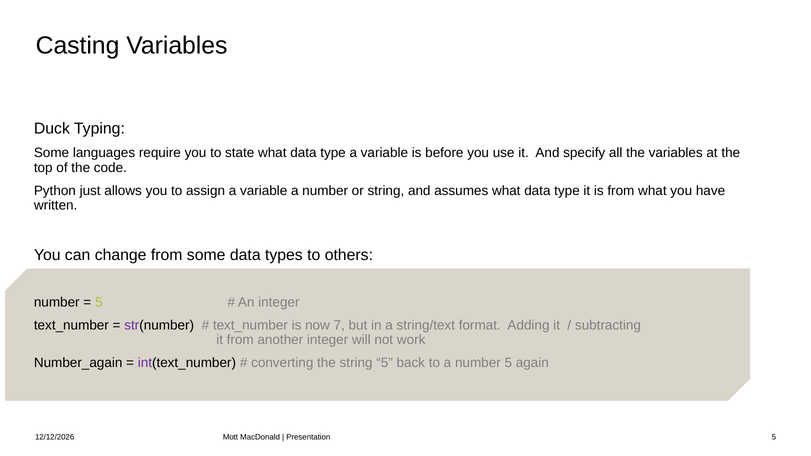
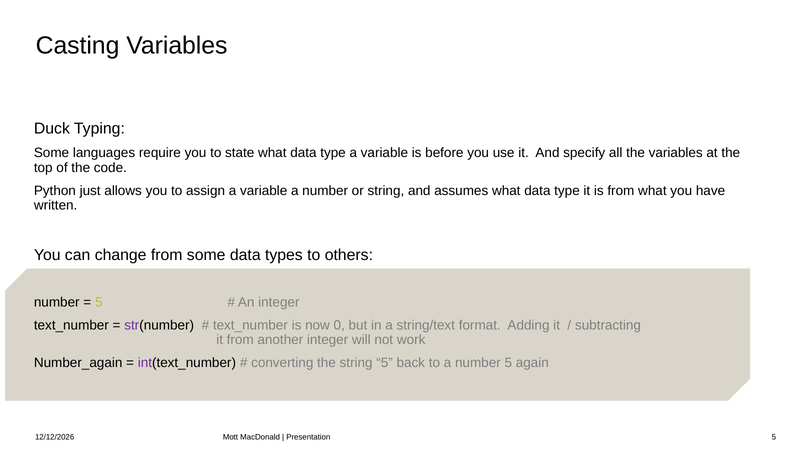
7: 7 -> 0 (339, 325)
